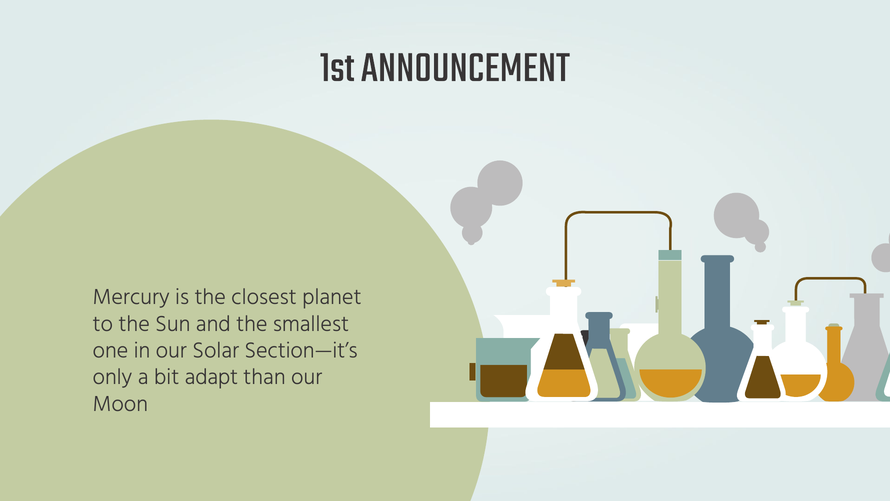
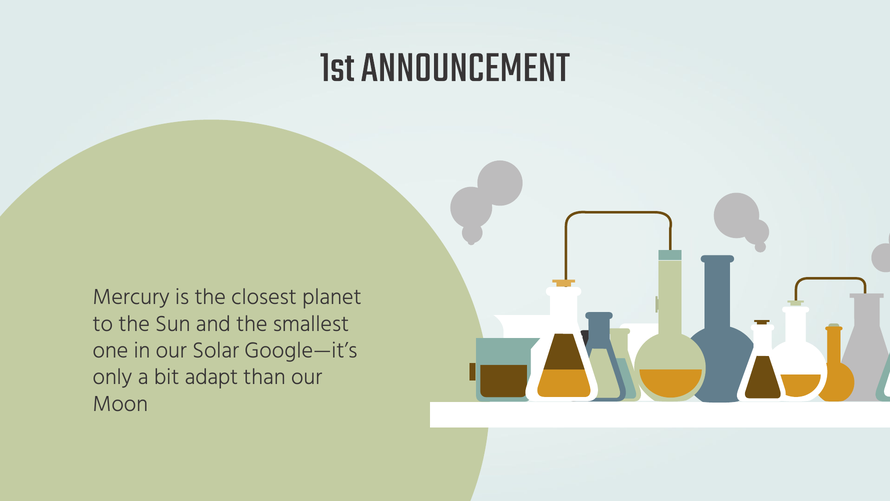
Section—it’s: Section—it’s -> Google—it’s (301, 350)
